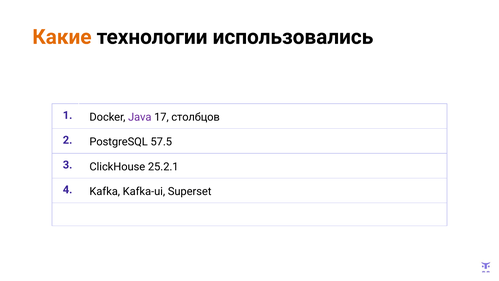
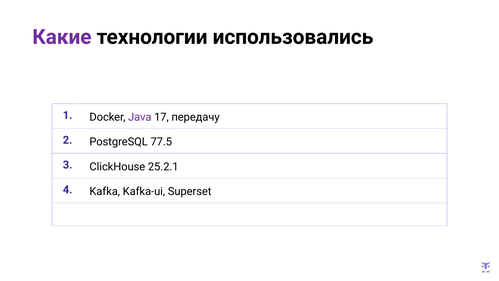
Какие colour: orange -> purple (62, 37)
столбцов: столбцов -> передачу (196, 117)
57.5: 57.5 -> 77.5 (161, 142)
